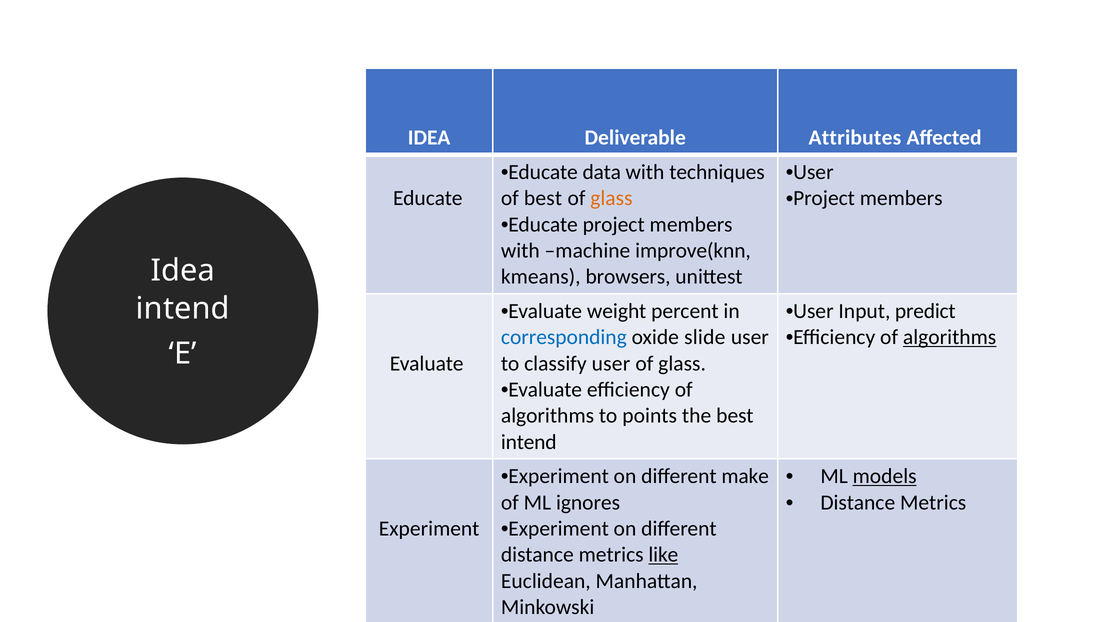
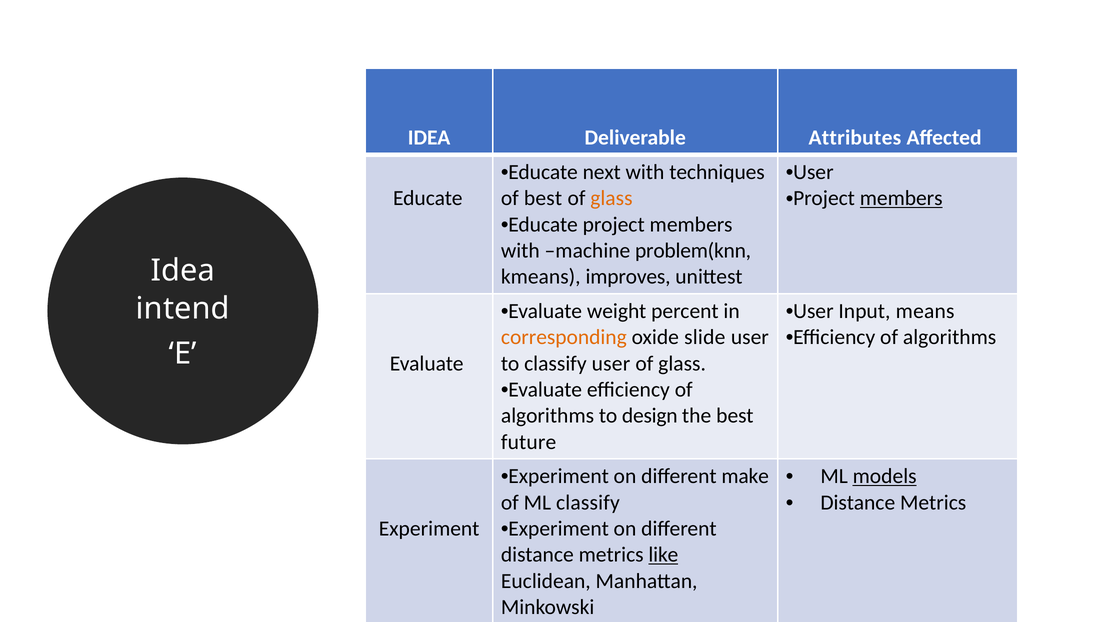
data: data -> next (602, 172)
members underline: none -> present (901, 198)
improve(knn: improve(knn -> problem(knn (693, 251)
browsers: browsers -> improves (628, 277)
predict: predict -> means (925, 311)
algorithms underline: present -> none (950, 337)
corresponding colour: blue -> orange (564, 337)
points: points -> design (650, 416)
intend: intend -> future (529, 442)
ML ignores: ignores -> classify (588, 503)
